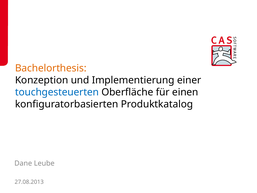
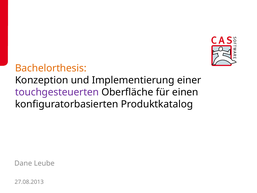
touchgesteuerten colour: blue -> purple (57, 92)
